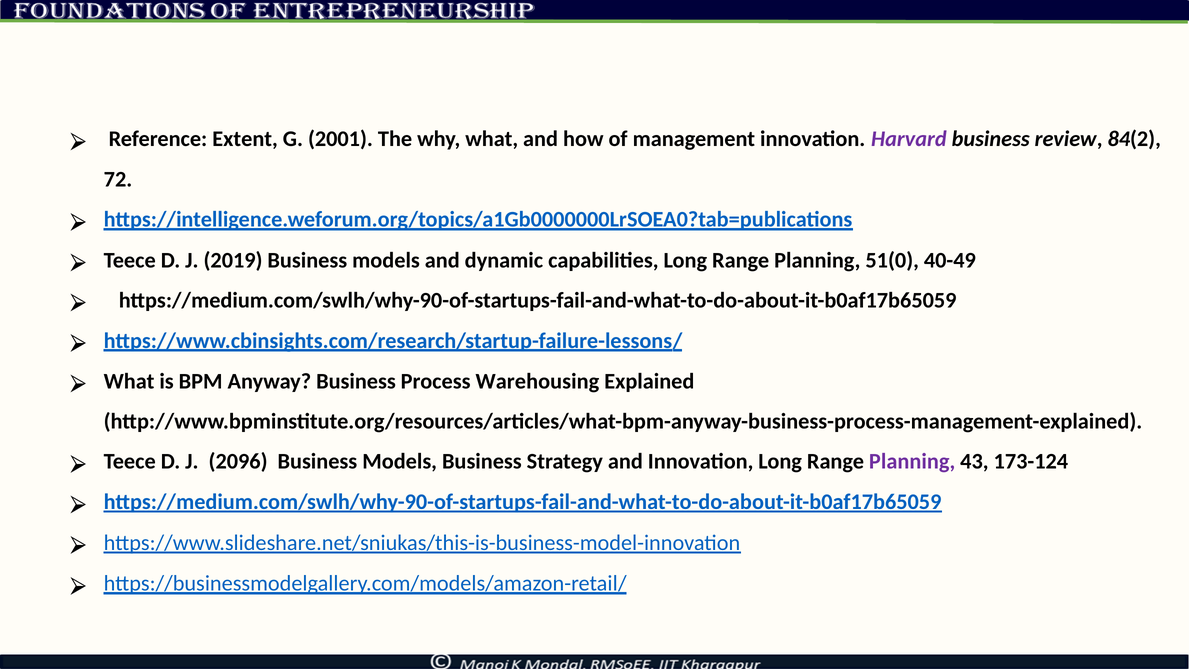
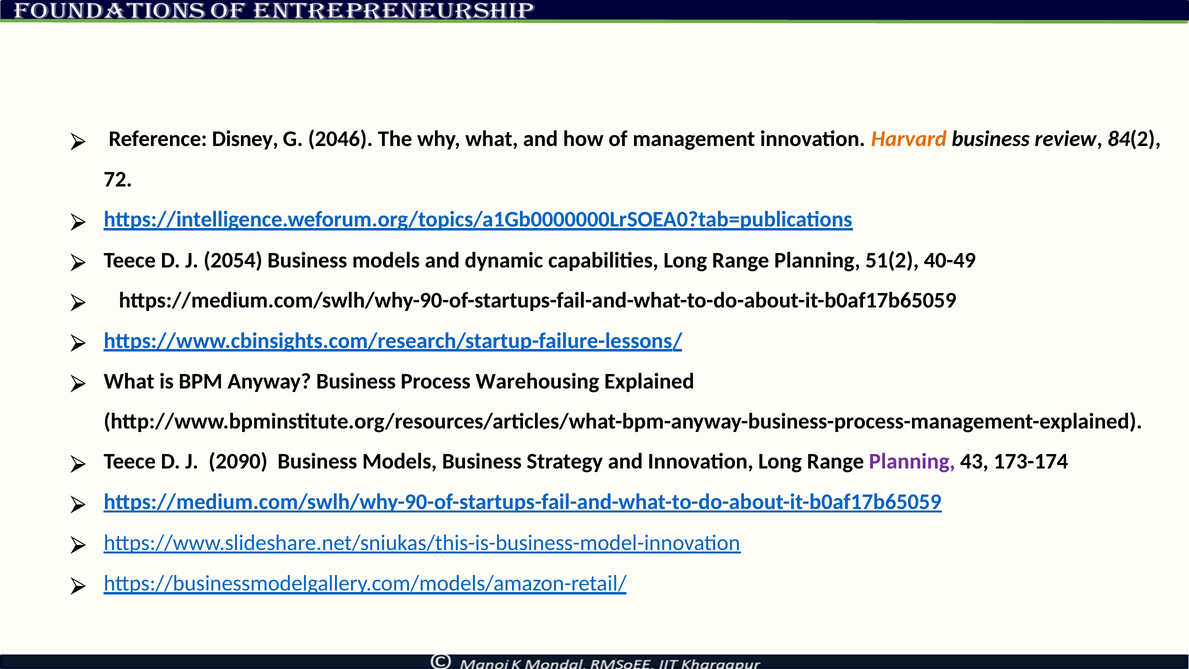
Extent: Extent -> Disney (245, 139)
2001: 2001 -> 2046 (340, 139)
Harvard colour: purple -> orange (909, 139)
2019: 2019 -> 2054 (233, 260)
51(0: 51(0 -> 51(2 (892, 260)
2096: 2096 -> 2090 (238, 461)
173-124: 173-124 -> 173-174 (1031, 461)
